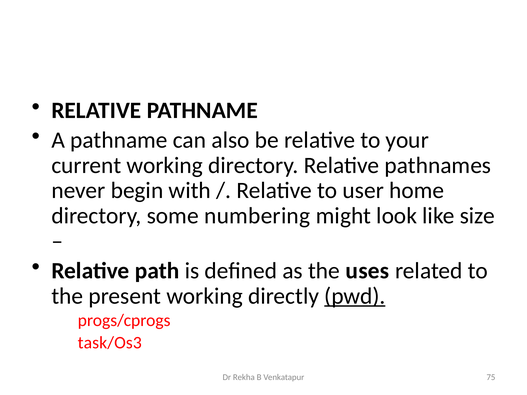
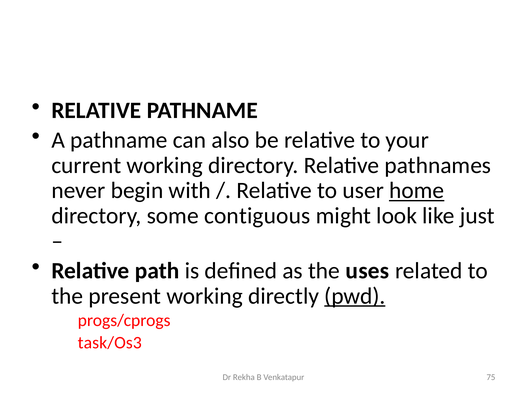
home underline: none -> present (417, 191)
numbering: numbering -> contiguous (257, 216)
size: size -> just (477, 216)
